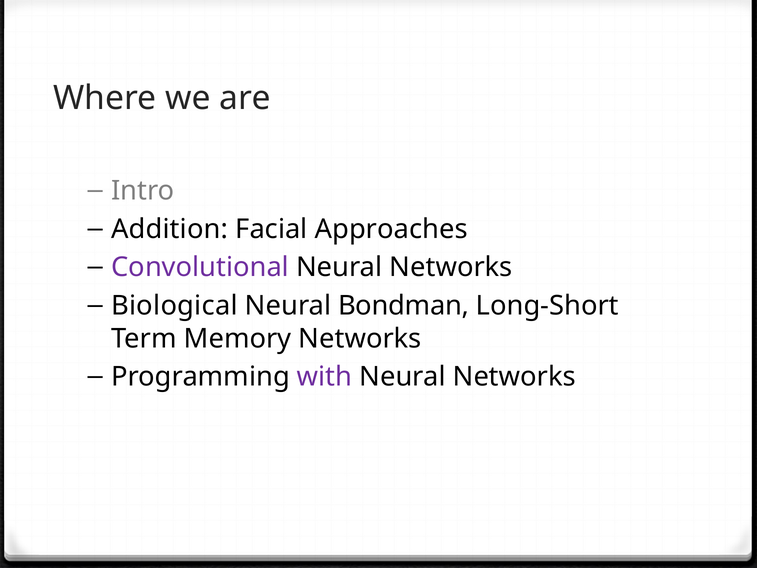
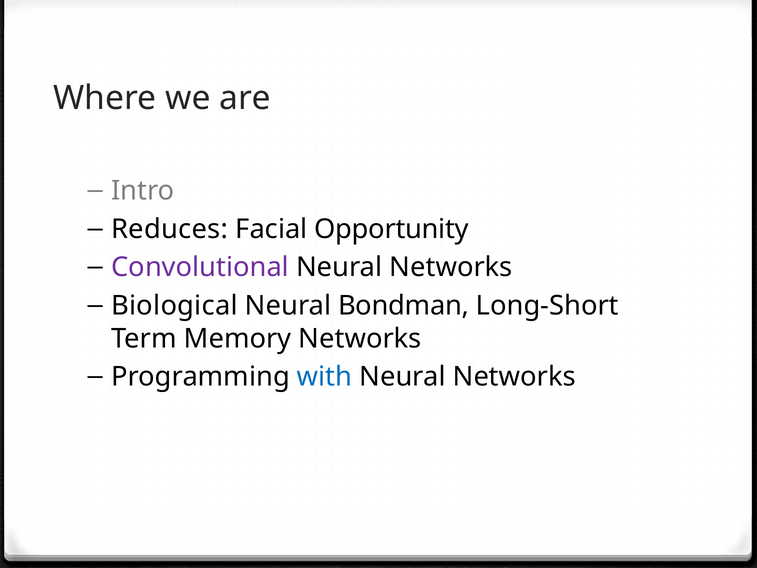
Addition: Addition -> Reduces (170, 229)
Approaches: Approaches -> Opportunity (391, 229)
with colour: purple -> blue (325, 377)
